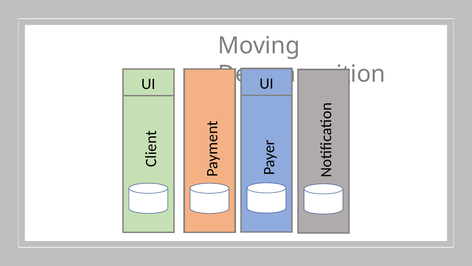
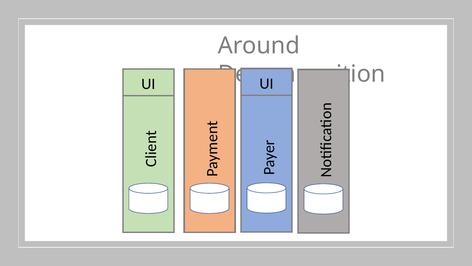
Moving: Moving -> Around (259, 46)
